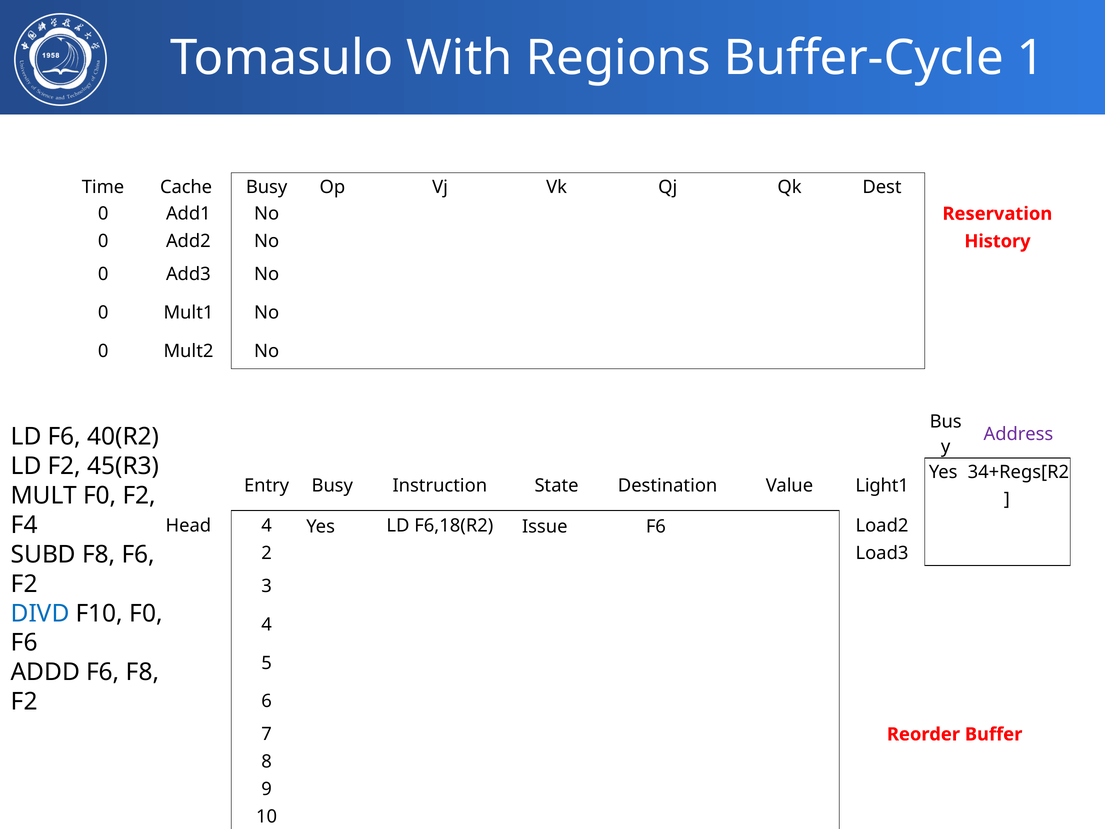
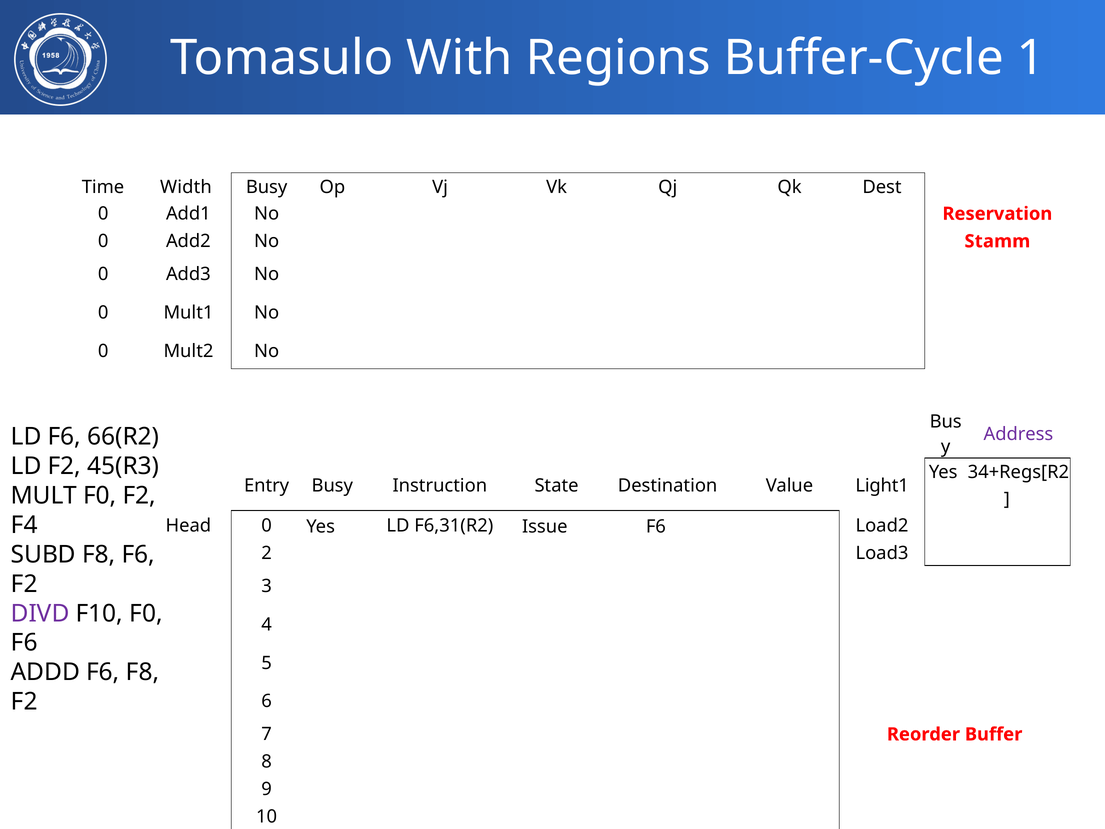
Cache: Cache -> Width (186, 187)
History: History -> Stamm (997, 241)
40(R2: 40(R2 -> 66(R2 (123, 437)
Head 4: 4 -> 0 (267, 526)
F6,18(R2: F6,18(R2 -> F6,31(R2 (454, 526)
DIVD colour: blue -> purple (40, 613)
